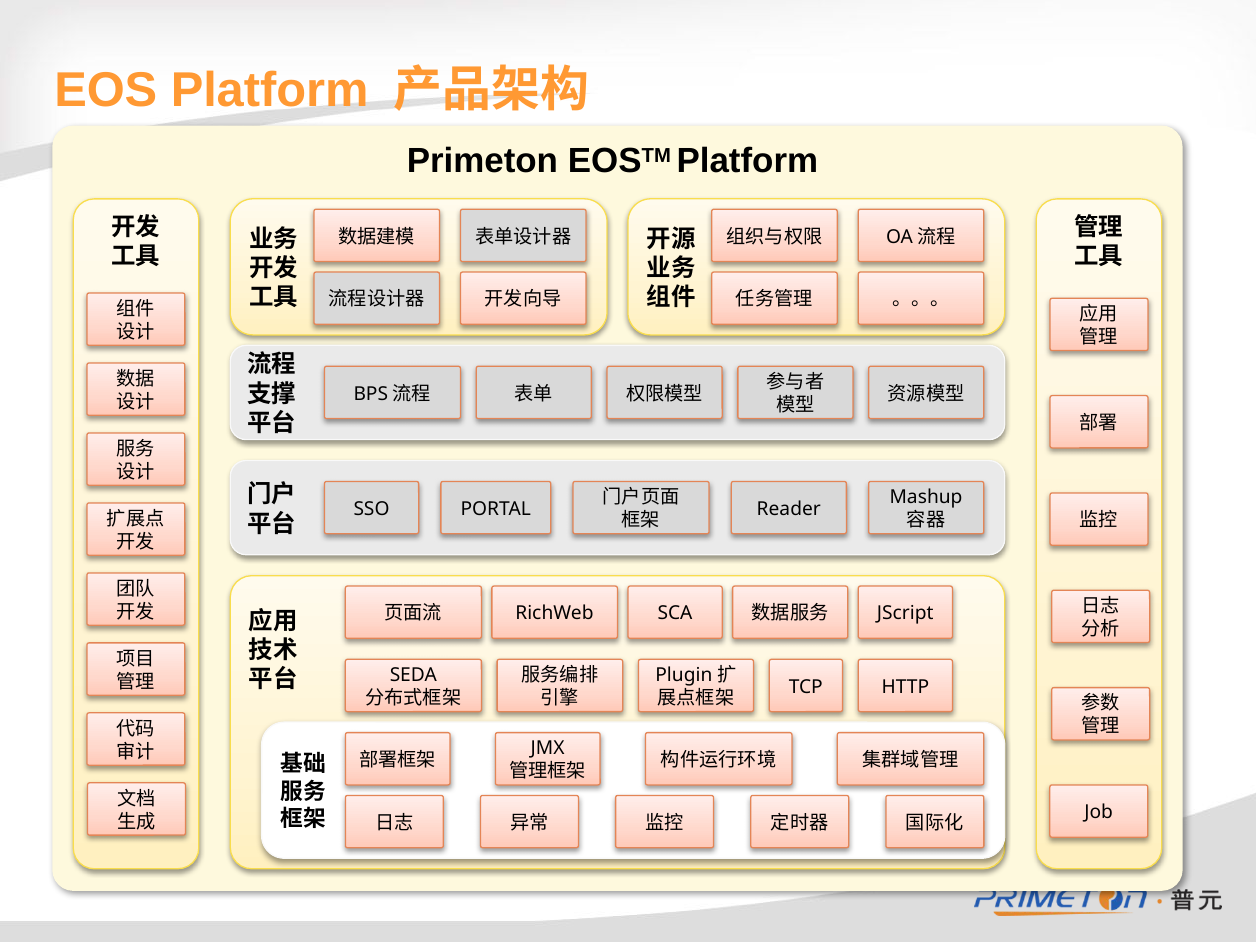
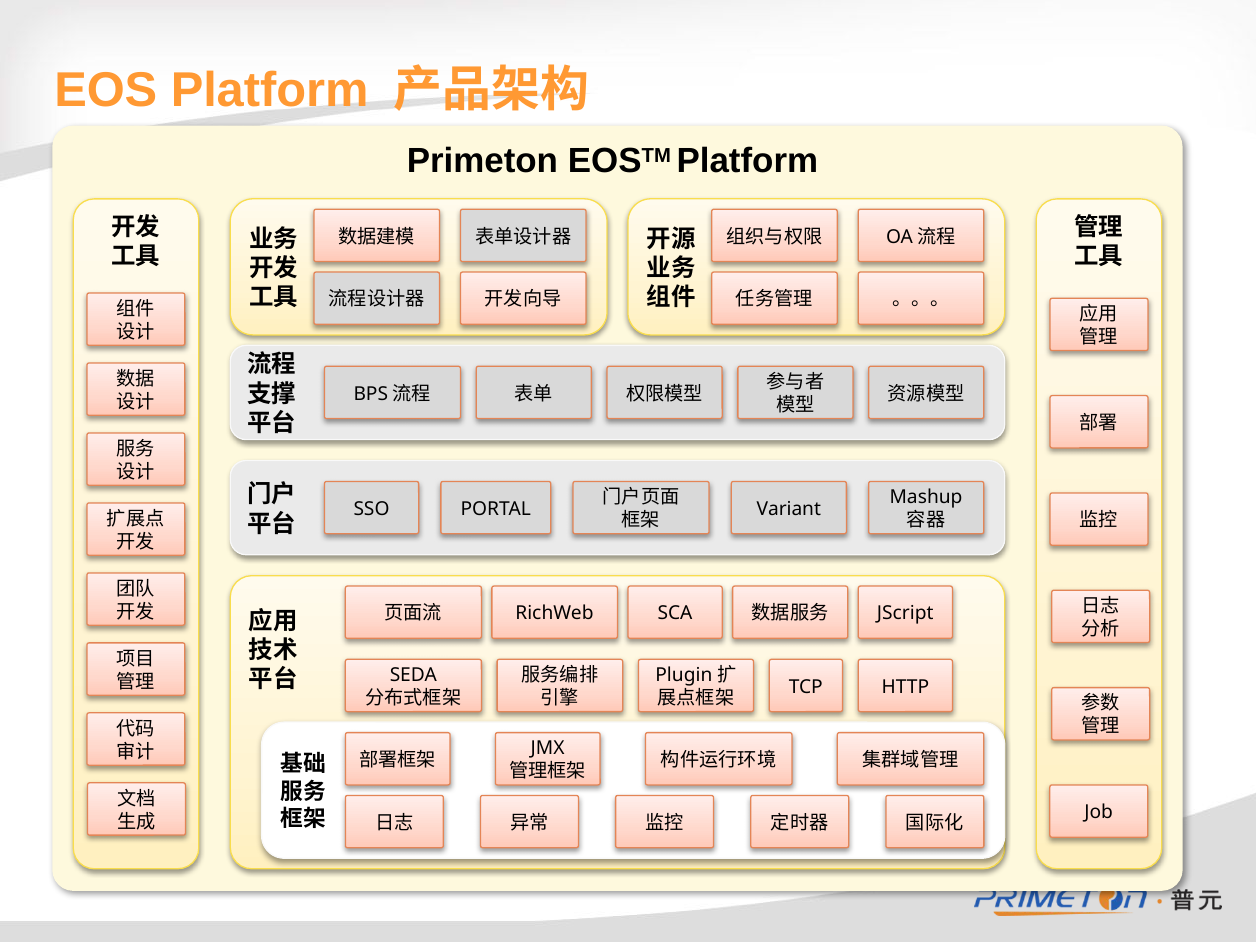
Reader: Reader -> Variant (789, 509)
